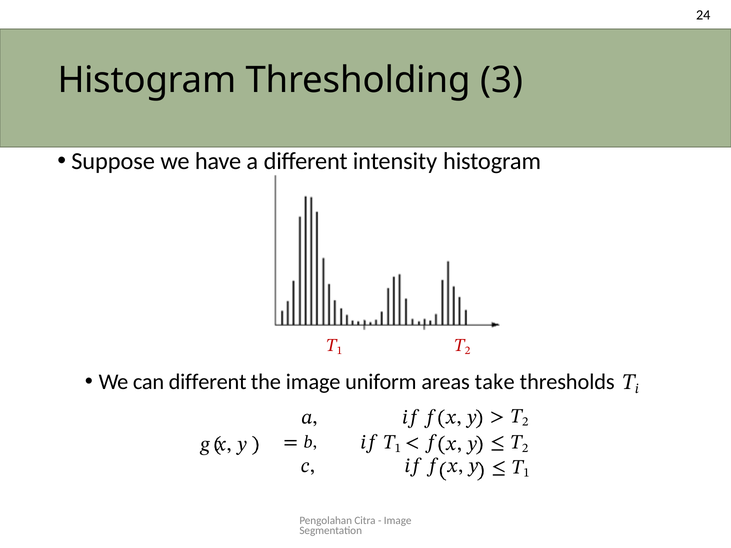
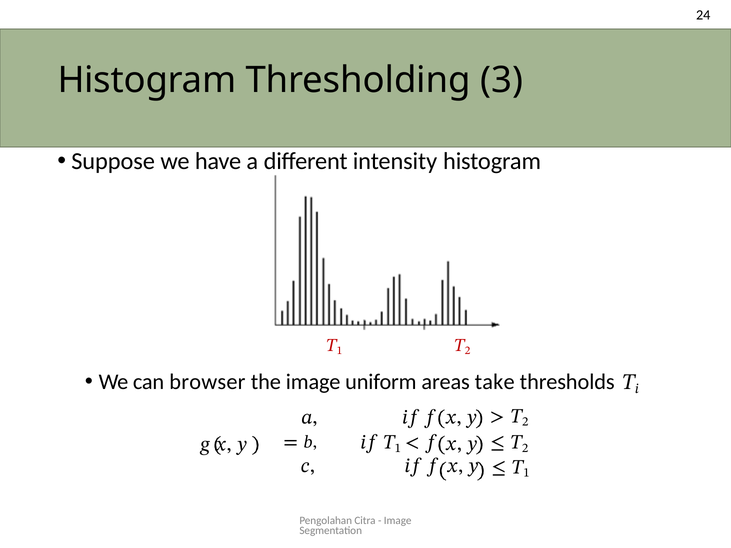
can different: different -> browser (207, 382)
